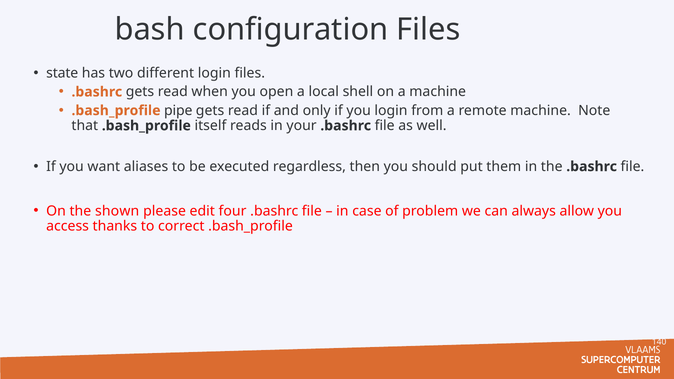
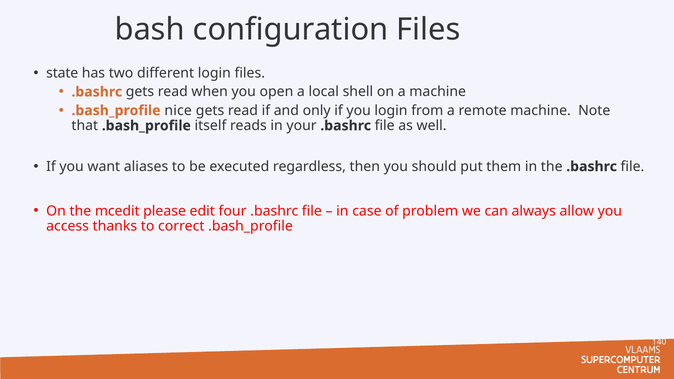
pipe: pipe -> nice (178, 111)
shown: shown -> mcedit (117, 211)
